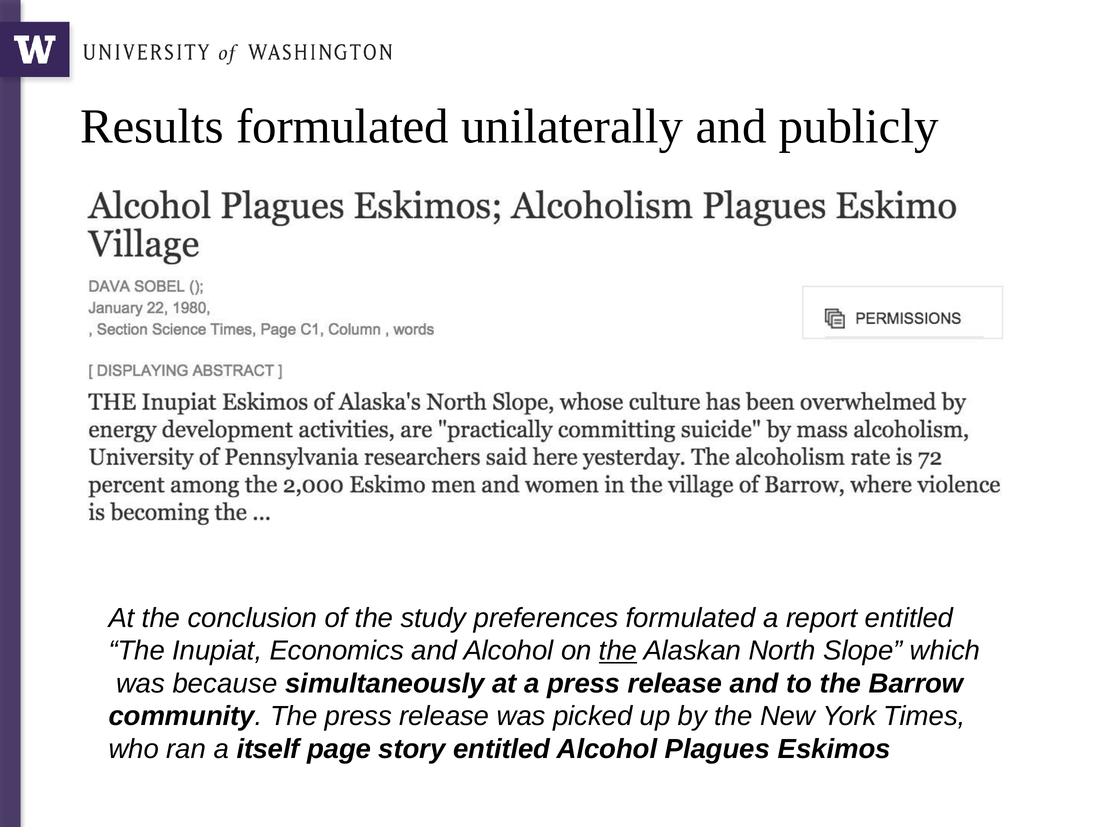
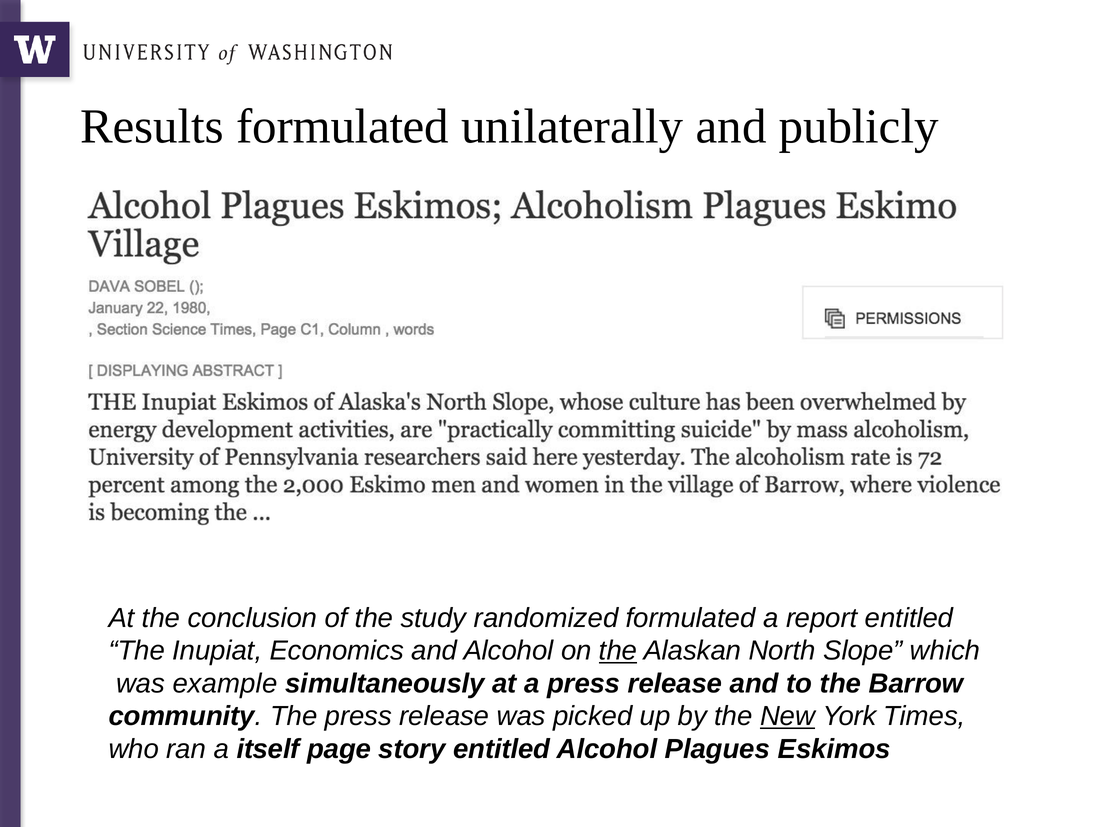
preferences: preferences -> randomized (546, 618)
because: because -> example (225, 684)
New underline: none -> present (788, 716)
